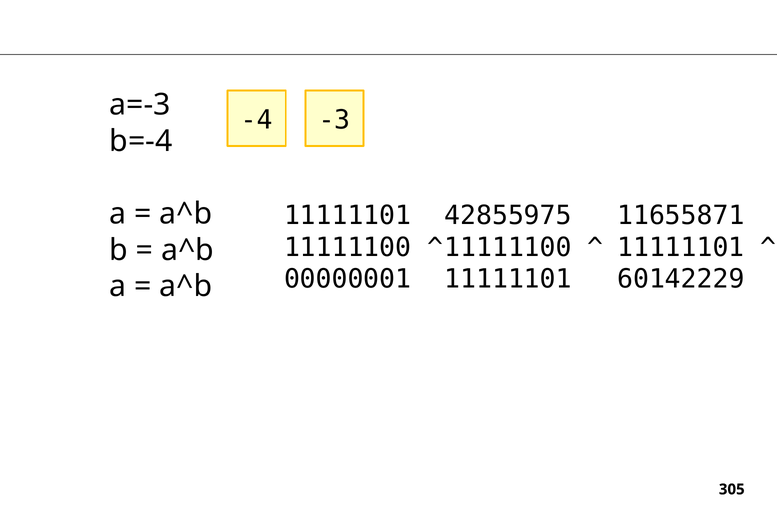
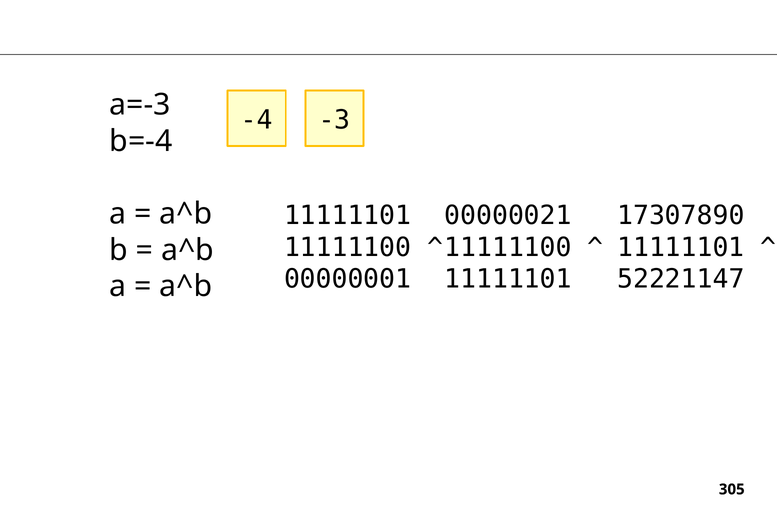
42855975: 42855975 -> 00000021 (508, 216)
11655871: 11655871 -> 17307890 (681, 216)
60142229: 60142229 -> 52221147 (681, 279)
